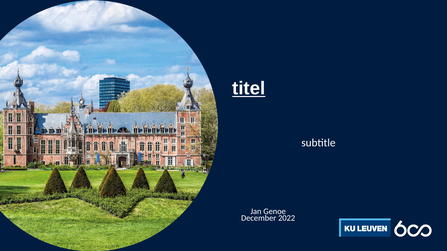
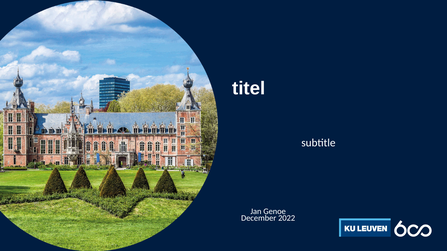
titel underline: present -> none (249, 89)
